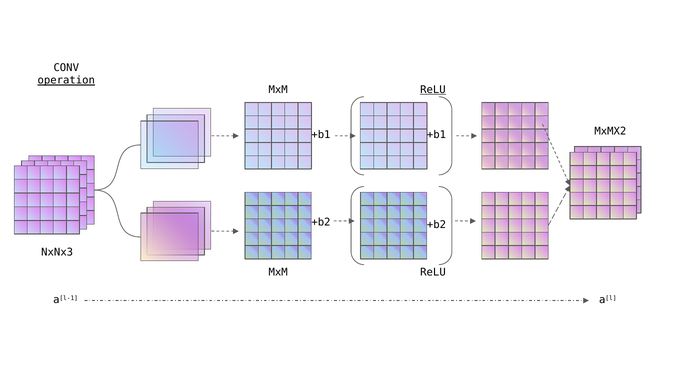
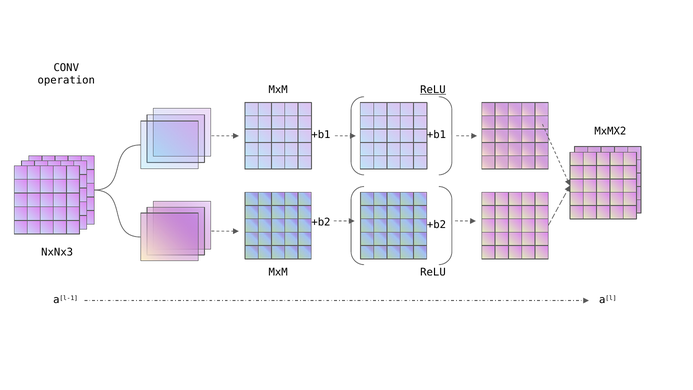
operation underline: present -> none (66, 80)
